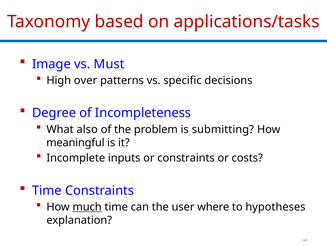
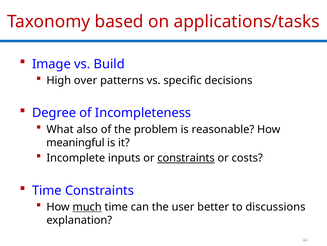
Must: Must -> Build (109, 64)
submitting: submitting -> reasonable (223, 129)
constraints underline: none -> present (186, 158)
where: where -> better (213, 206)
hypotheses: hypotheses -> discussions (275, 206)
